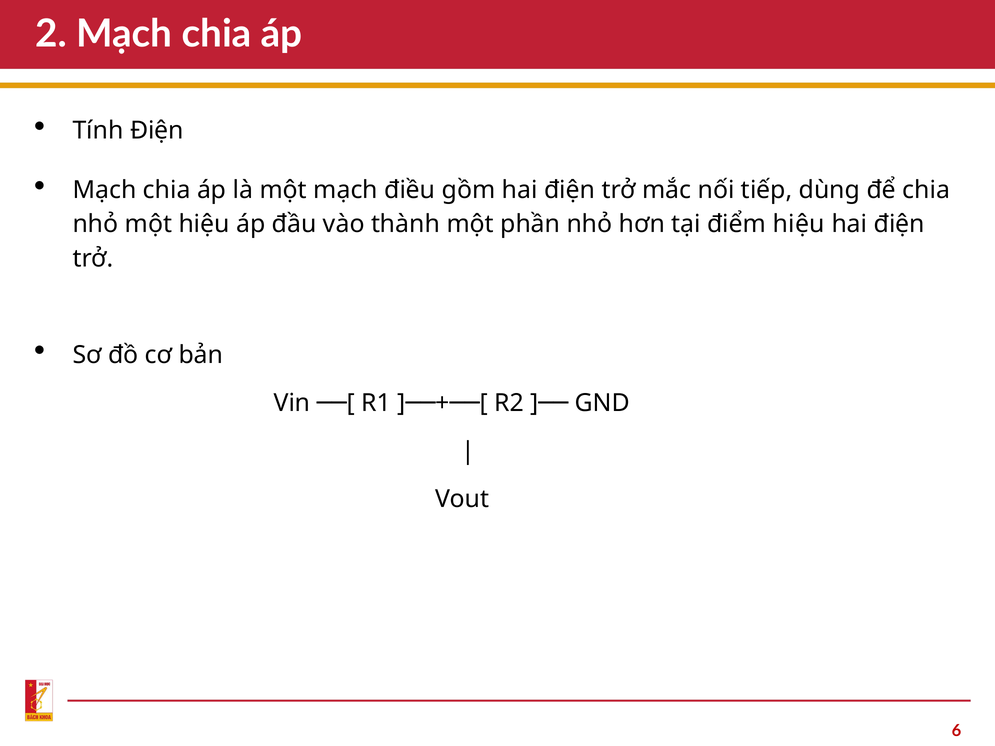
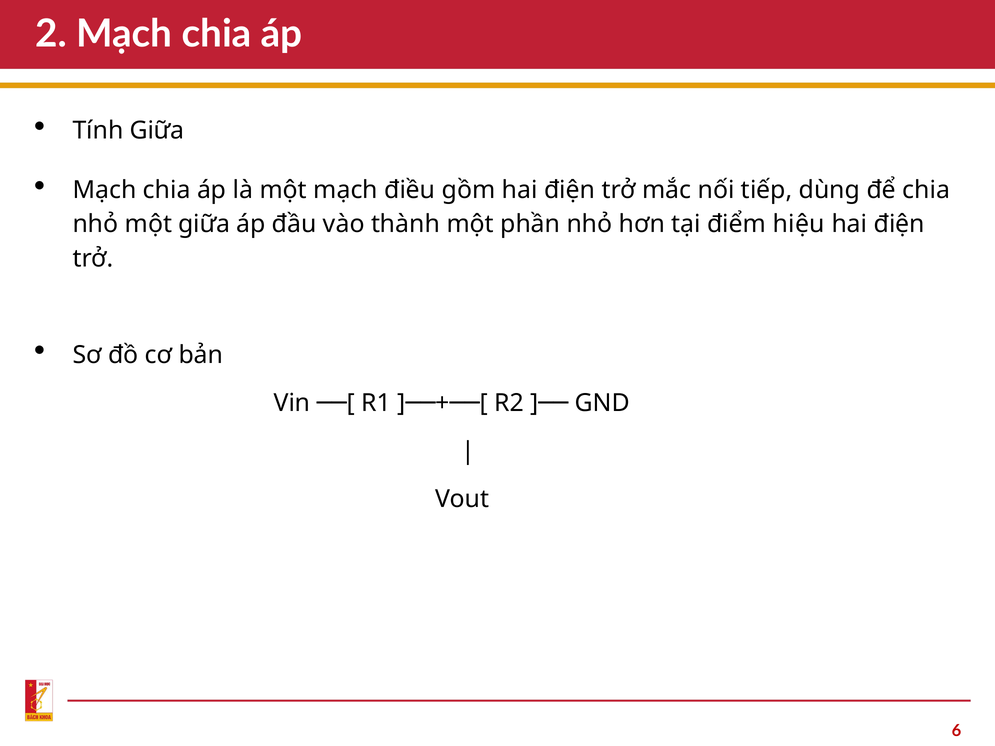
Tính Điện: Điện -> Giữa (157, 131)
một hiệu: hiệu -> giữa (204, 224)
